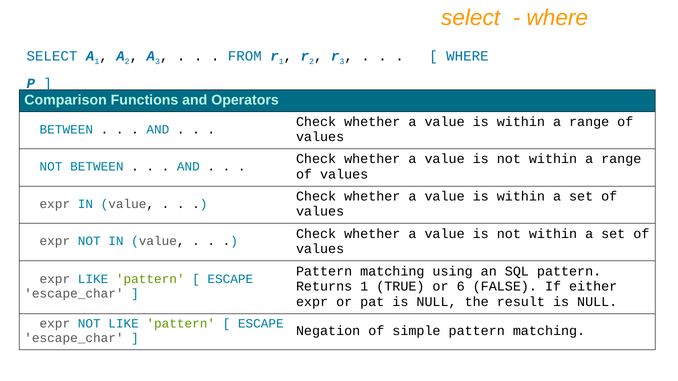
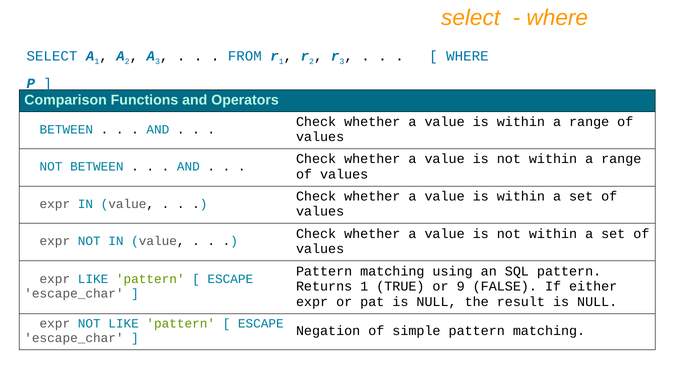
6: 6 -> 9 (461, 287)
